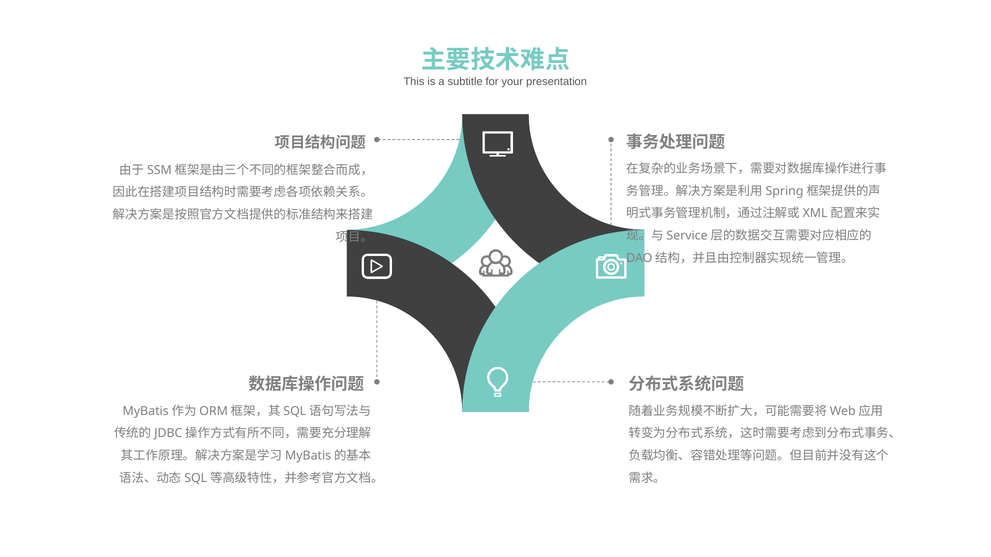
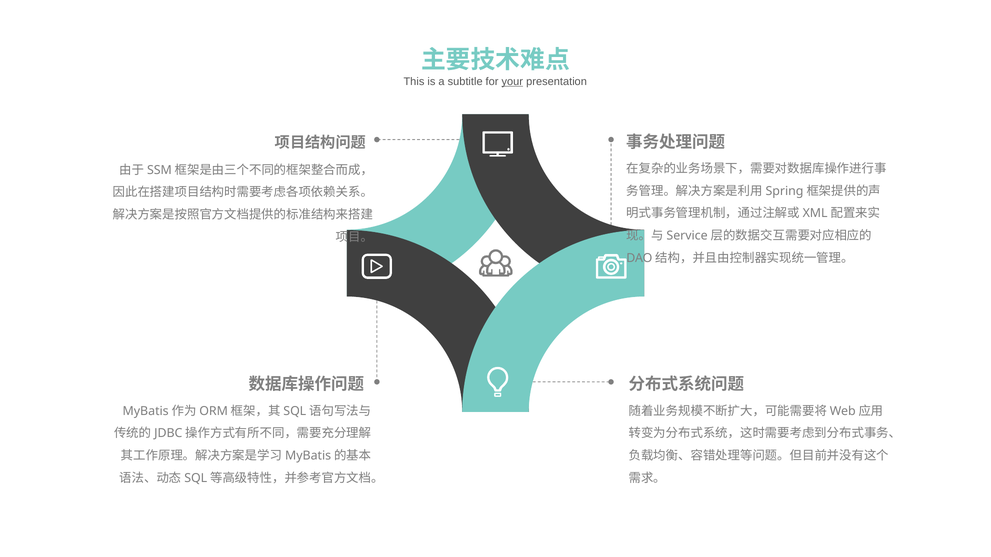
your underline: none -> present (512, 82)
